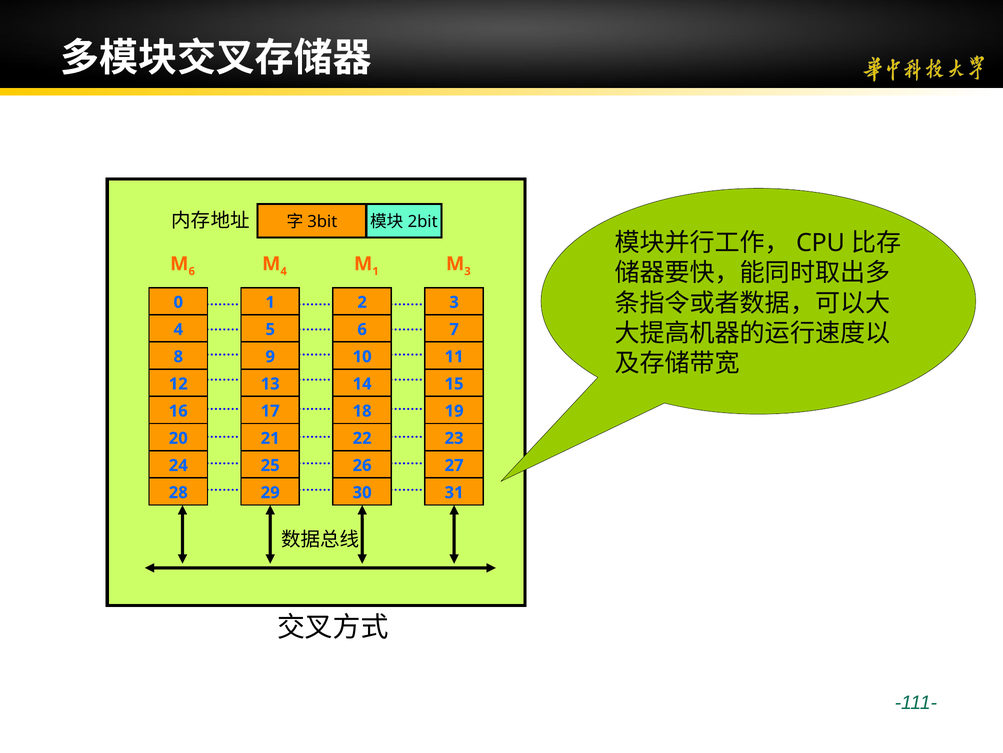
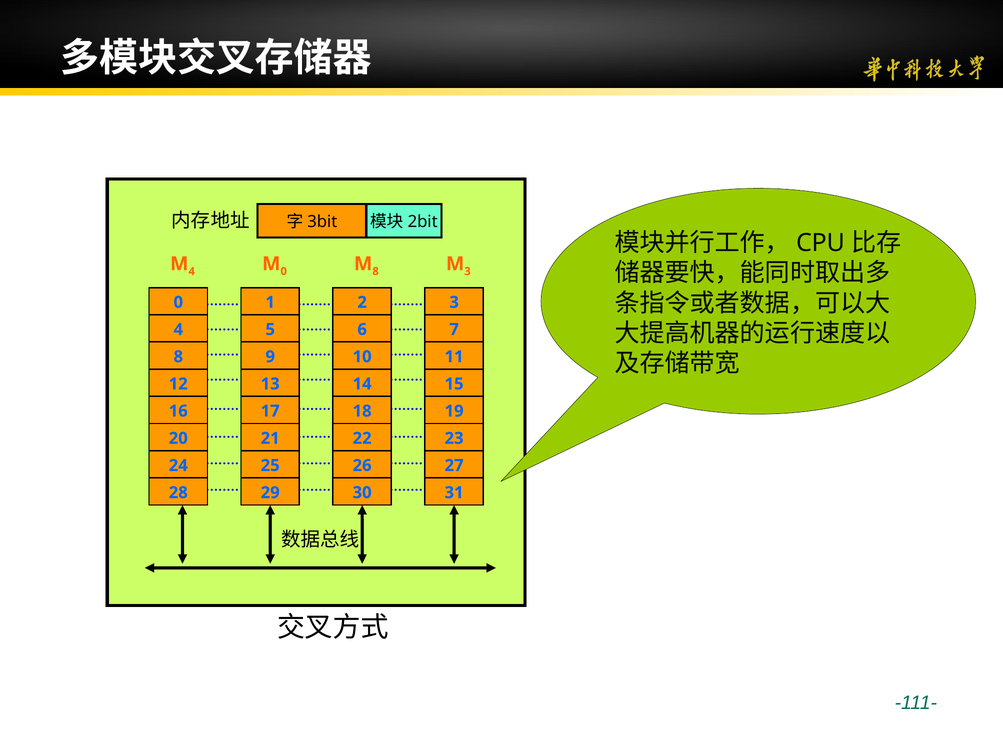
6: 6 -> 4 (192, 271)
4: 4 -> 0 (284, 271)
1: 1 -> 8 (376, 271)
